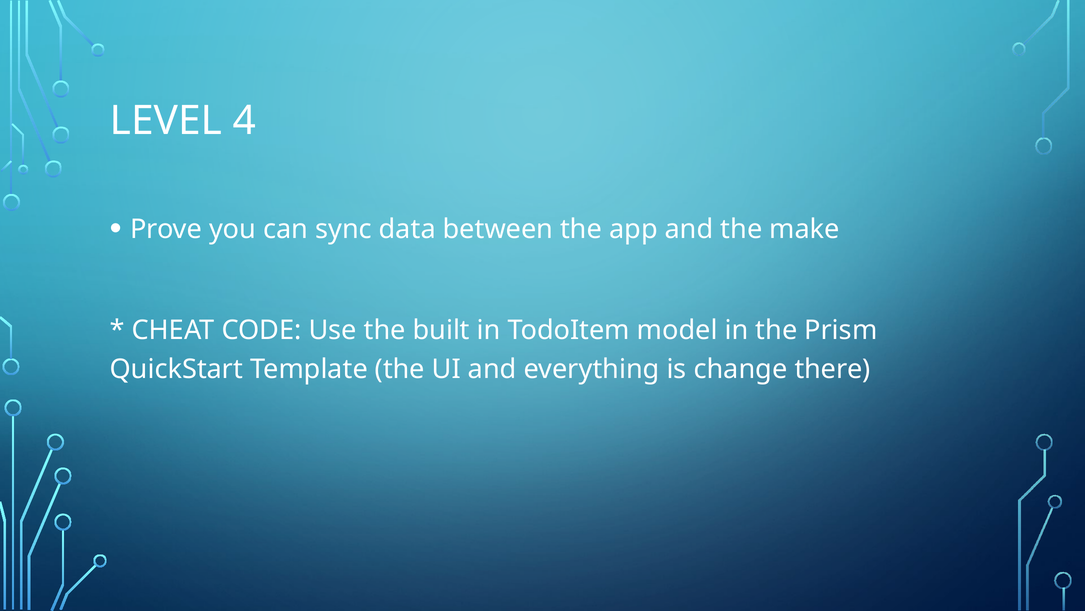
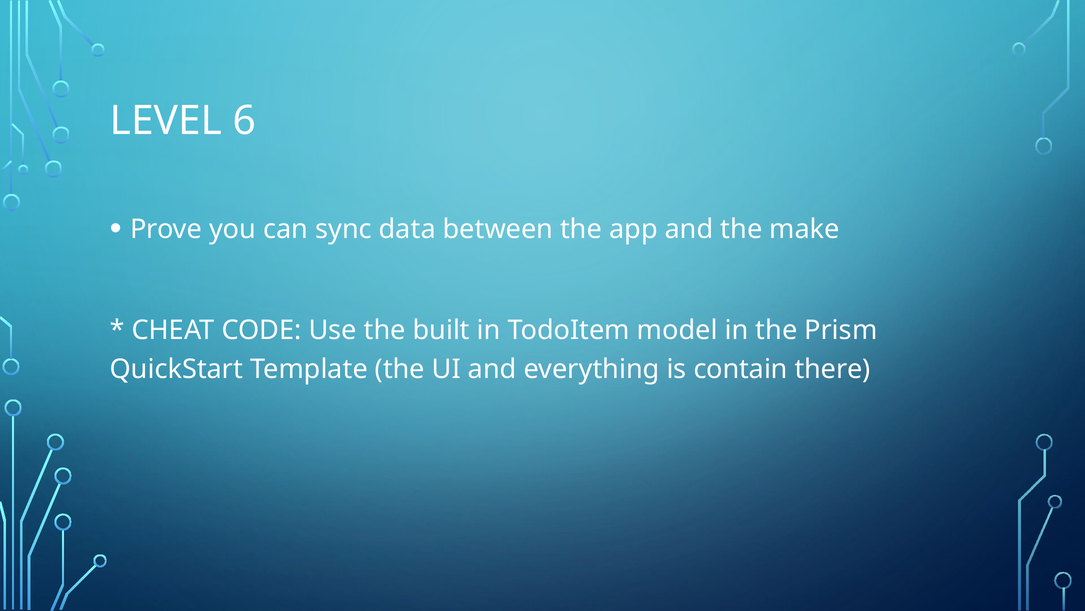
4: 4 -> 6 (244, 121)
change: change -> contain (741, 369)
